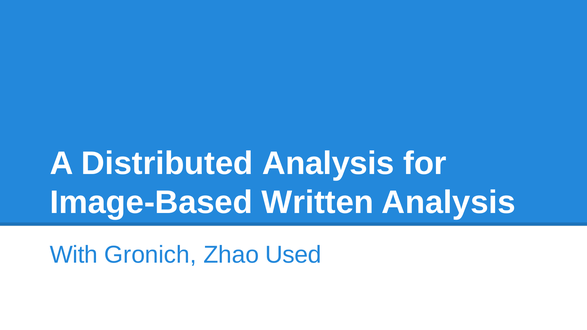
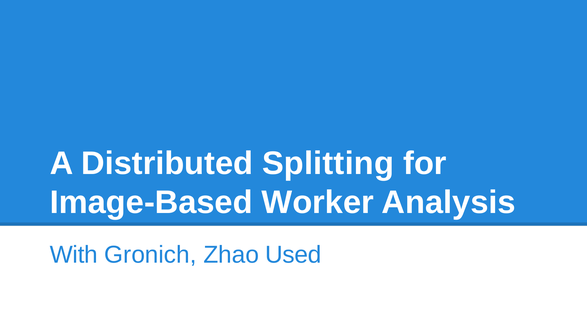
Distributed Analysis: Analysis -> Splitting (328, 163)
Written: Written -> Worker (318, 203)
